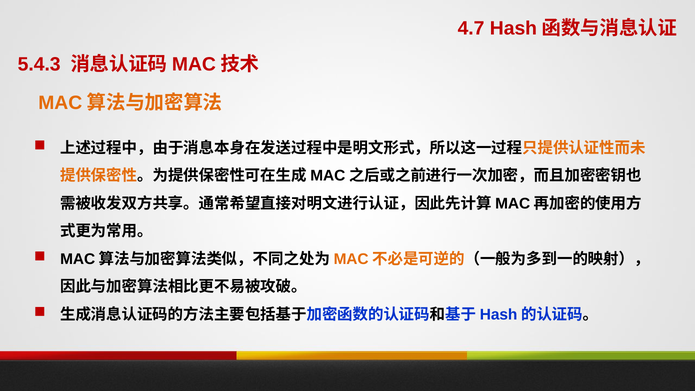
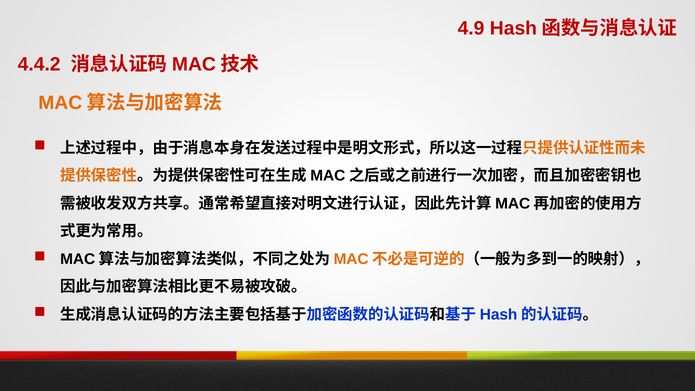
4.7: 4.7 -> 4.9 (471, 29)
5.4.3: 5.4.3 -> 4.4.2 (39, 65)
